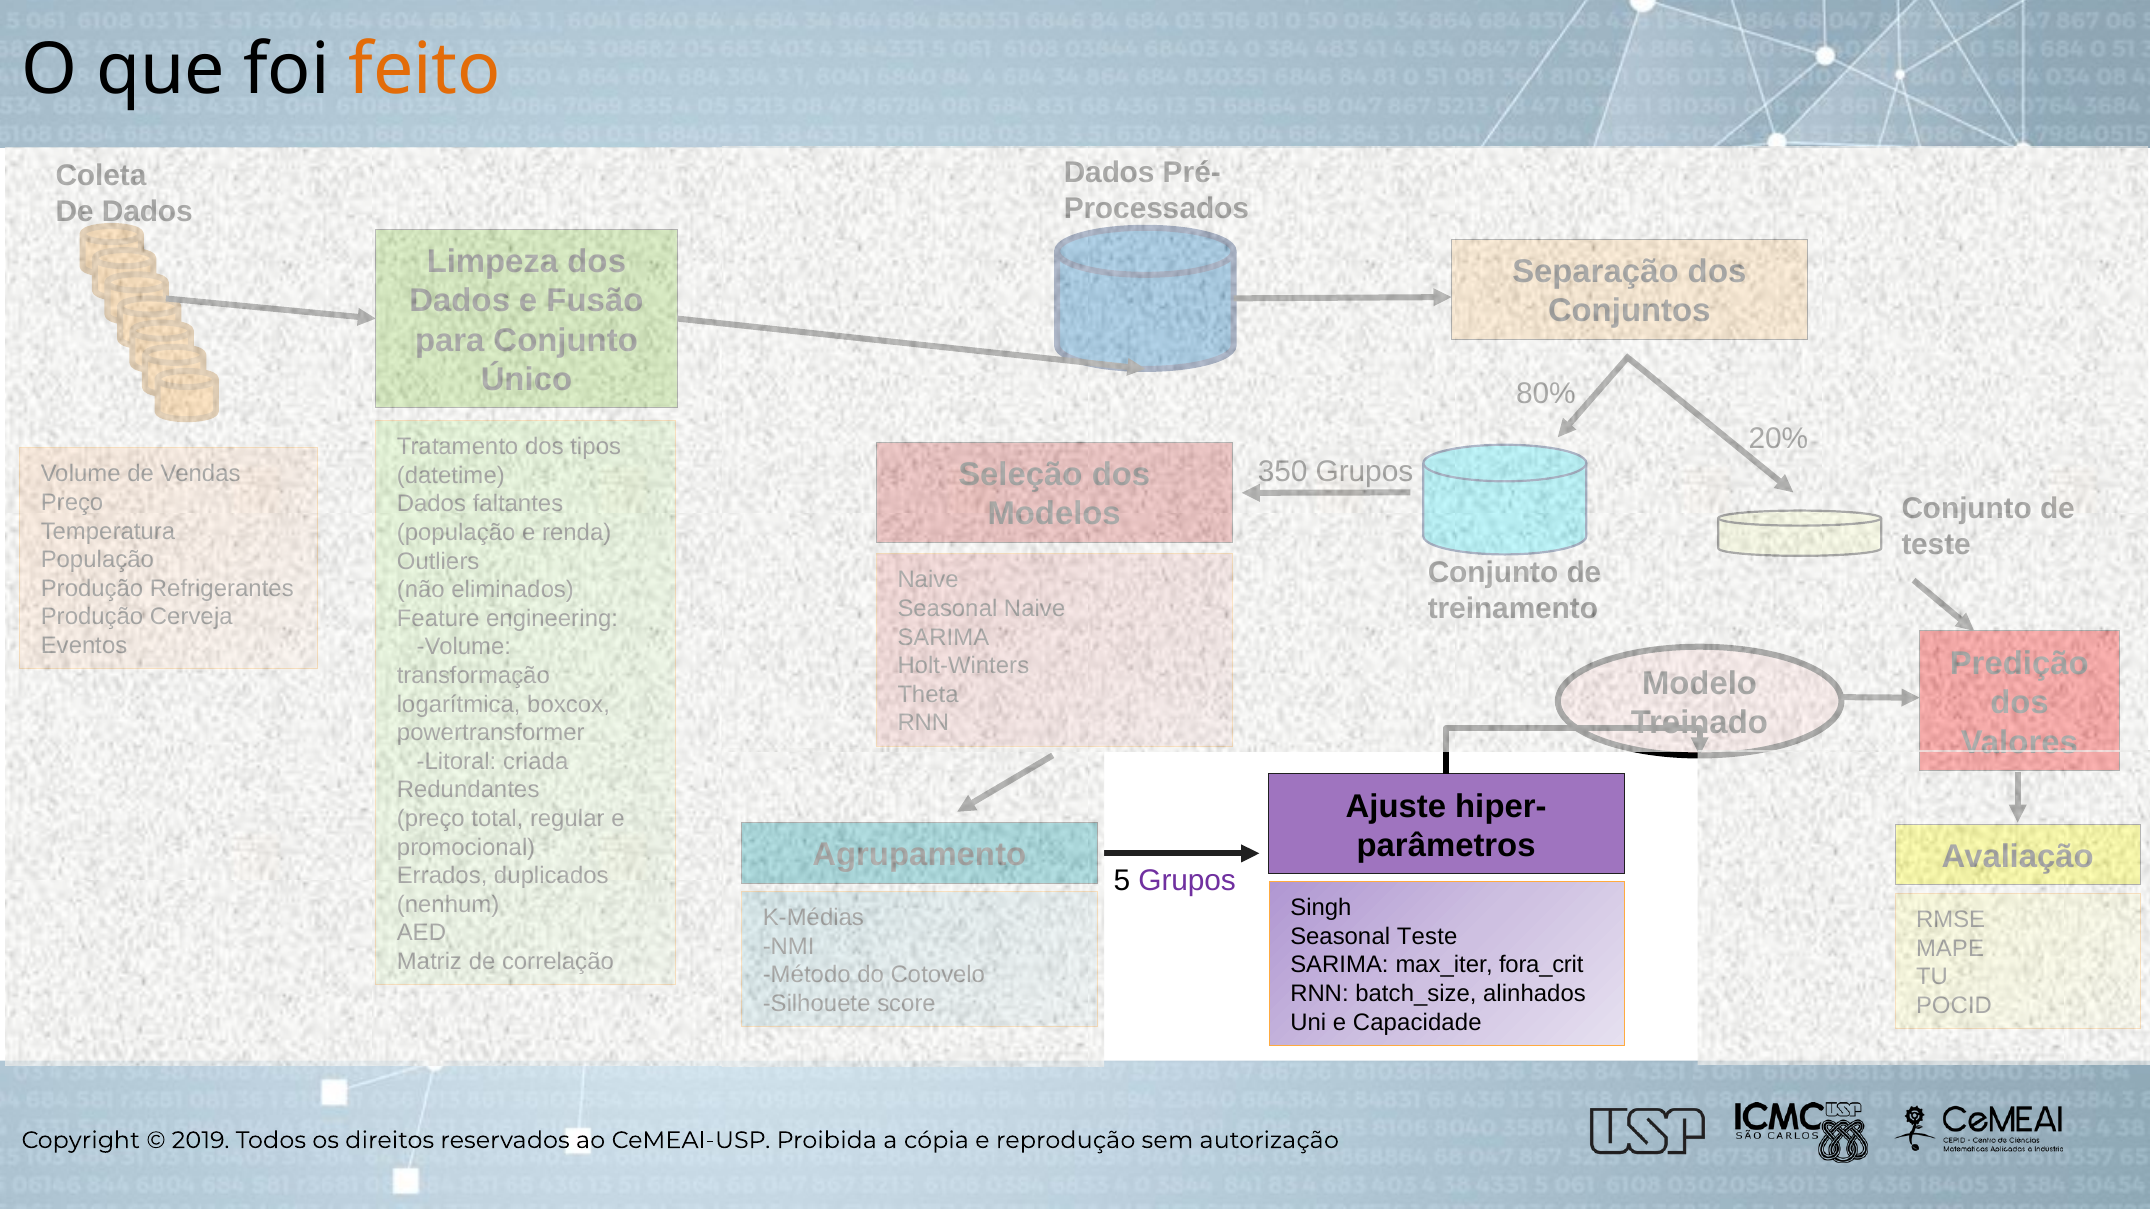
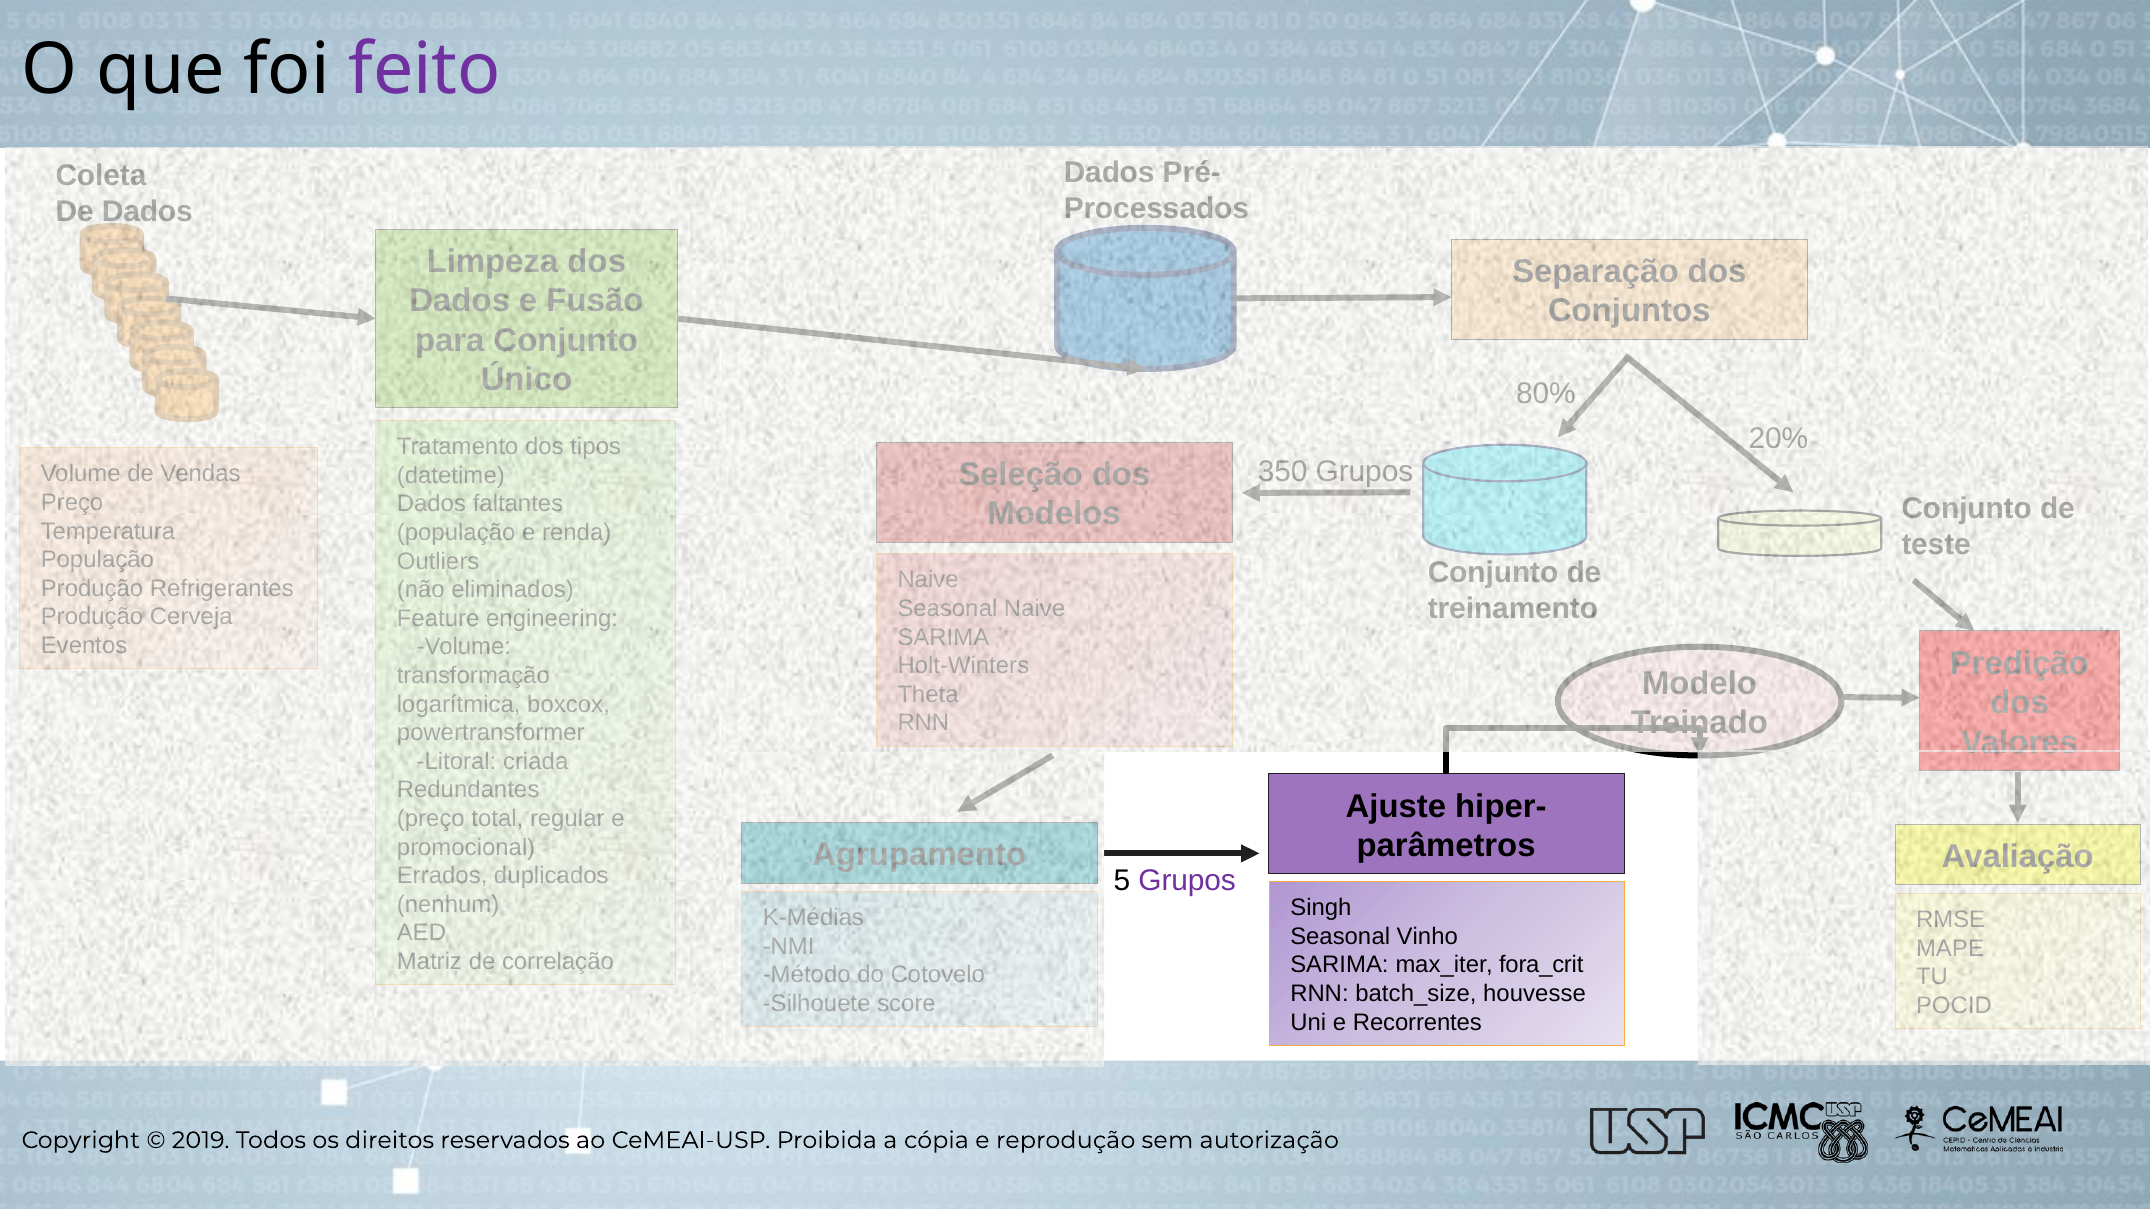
feito colour: orange -> purple (425, 70)
Seasonal Teste: Teste -> Vinho (1427, 937)
alinhados: alinhados -> houvesse (1534, 994)
Capacidade: Capacidade -> Recorrentes (1417, 1023)
